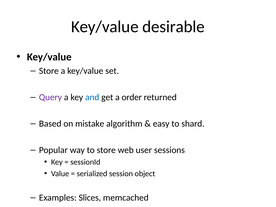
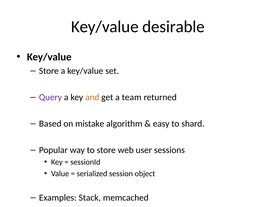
and colour: blue -> orange (92, 97)
order: order -> team (132, 97)
Slices: Slices -> Stack (90, 198)
